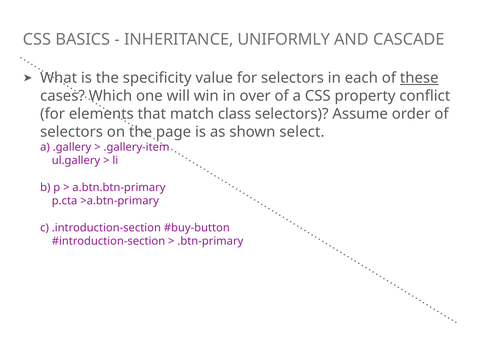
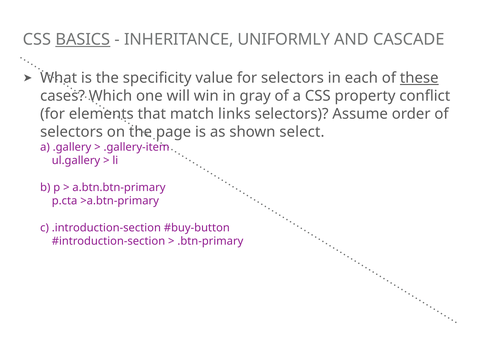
BASICS underline: none -> present (83, 39)
over: over -> gray (255, 96)
class: class -> links (234, 114)
